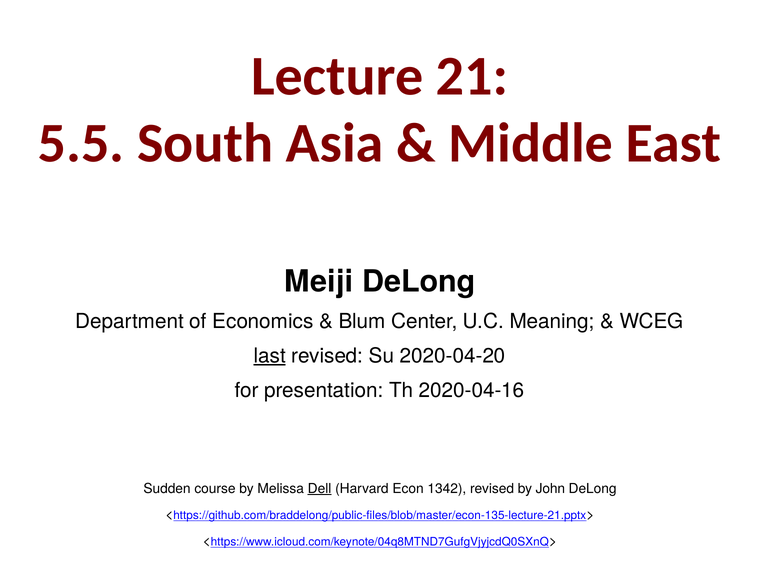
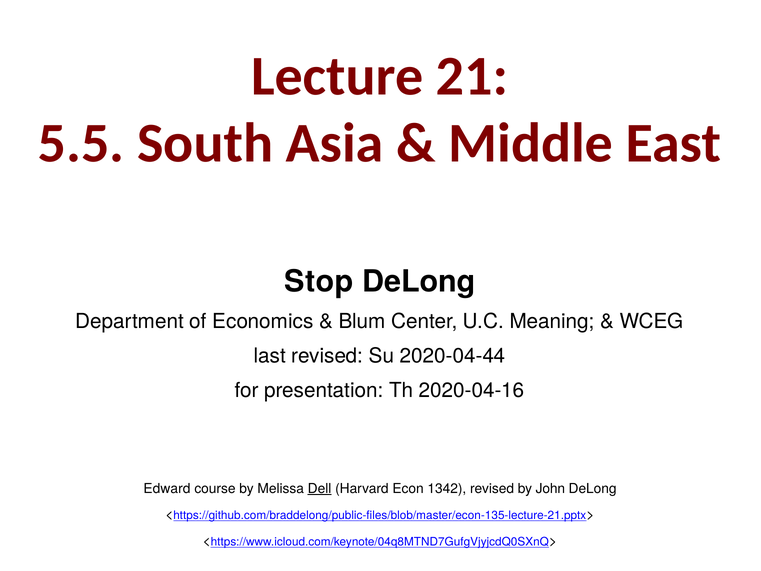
Meiji: Meiji -> Stop (319, 282)
last underline: present -> none (270, 356)
2020-04-20: 2020-04-20 -> 2020-04-44 (453, 356)
Sudden: Sudden -> Edward (167, 488)
